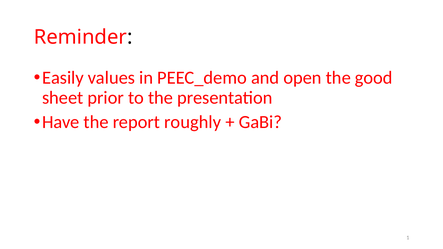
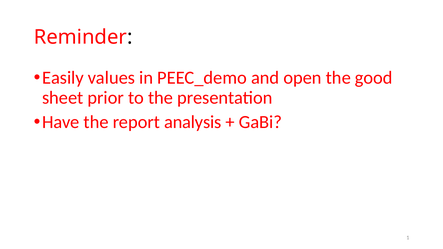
roughly: roughly -> analysis (193, 122)
